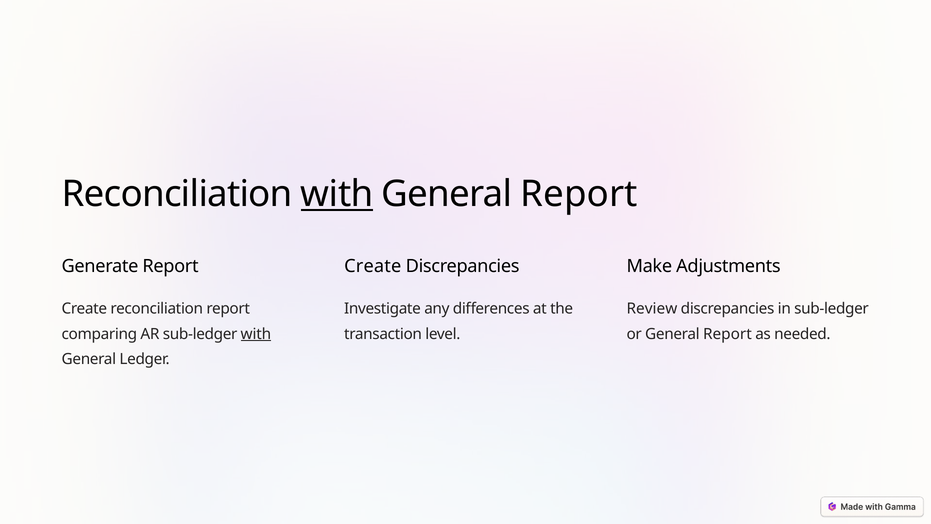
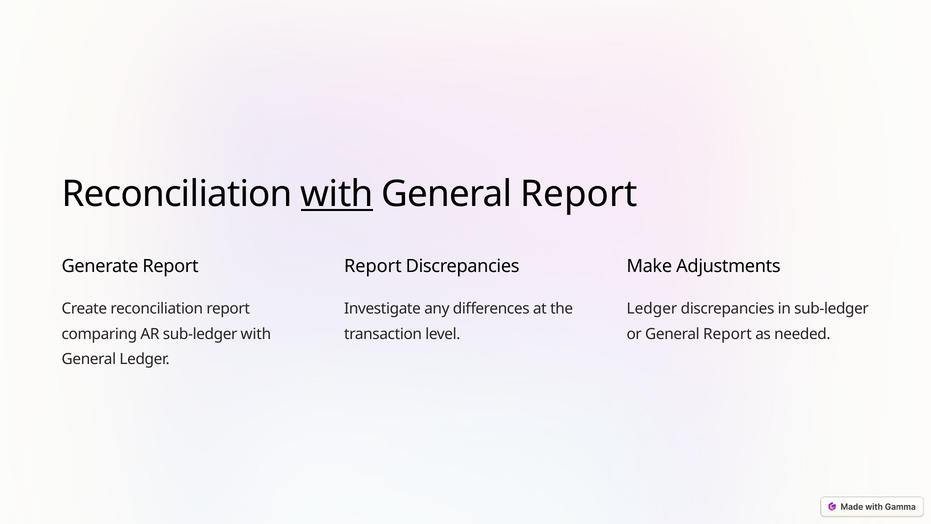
Create: Create -> Report (373, 266)
Review: Review -> Ledger (652, 309)
with underline: present -> none (256, 334)
